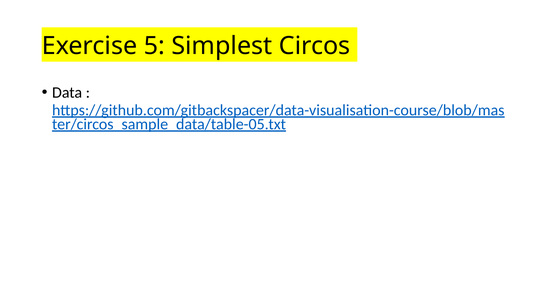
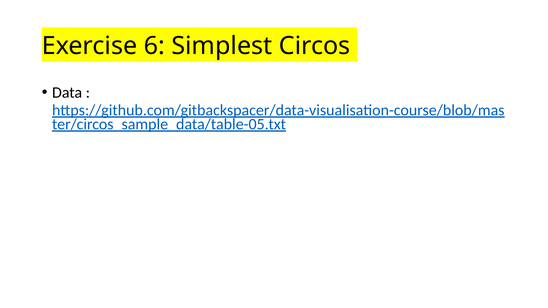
5: 5 -> 6 (154, 46)
